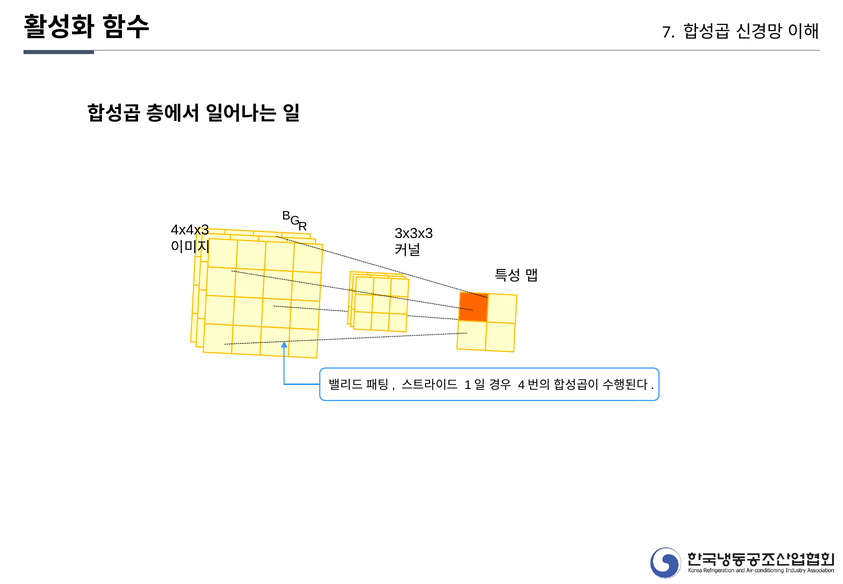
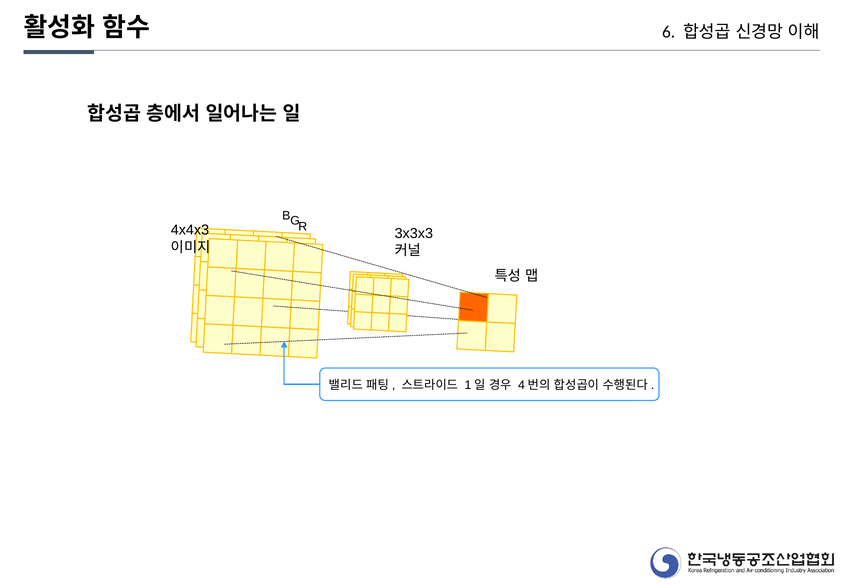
7: 7 -> 6 (669, 32)
